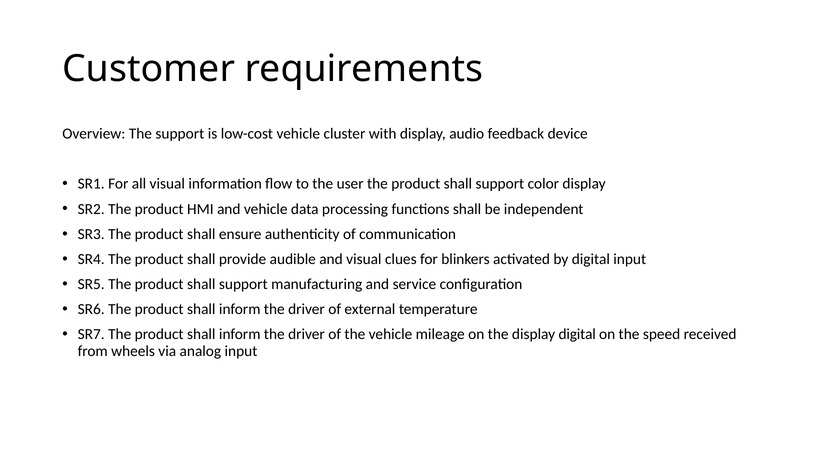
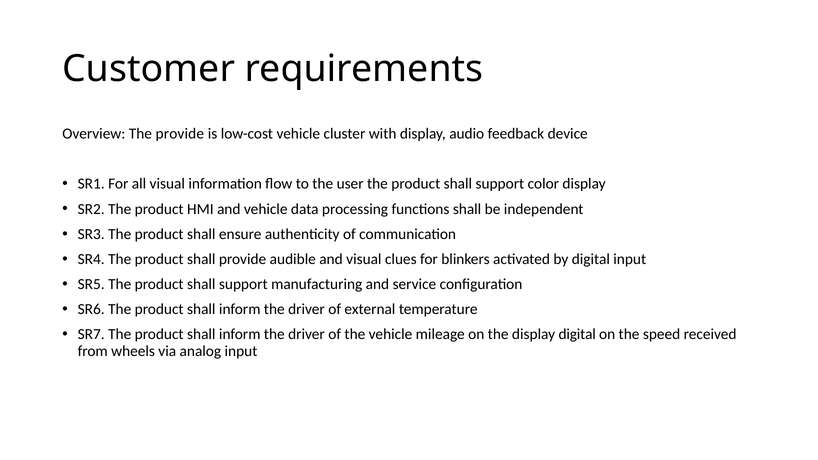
The support: support -> provide (180, 134)
